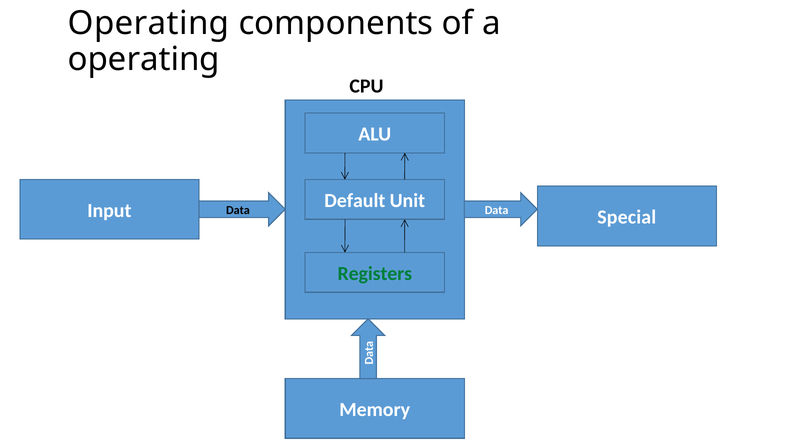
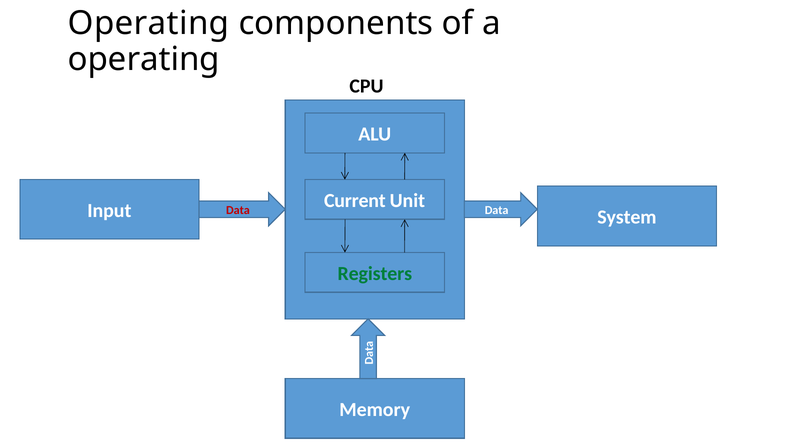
Default: Default -> Current (355, 201)
Special: Special -> System (627, 217)
Data colour: black -> red (238, 210)
